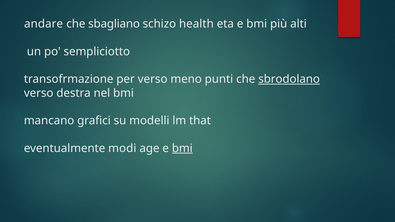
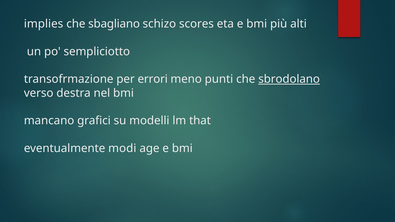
andare: andare -> implies (44, 24)
health: health -> scores (196, 24)
per verso: verso -> errori (153, 79)
bmi underline: present -> none (182, 148)
